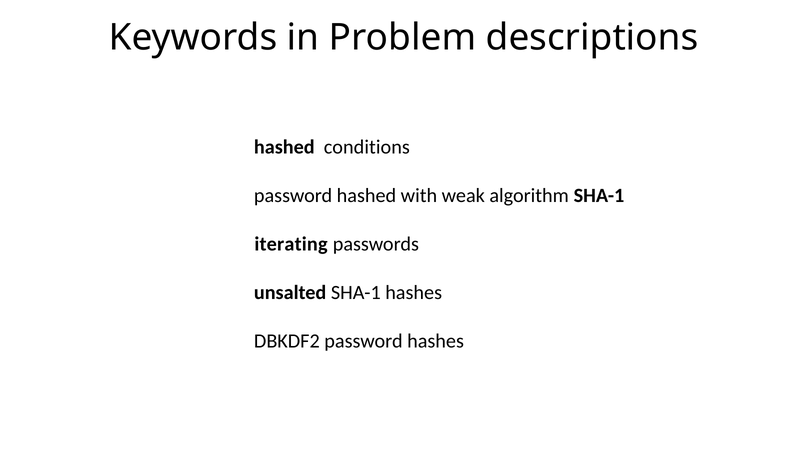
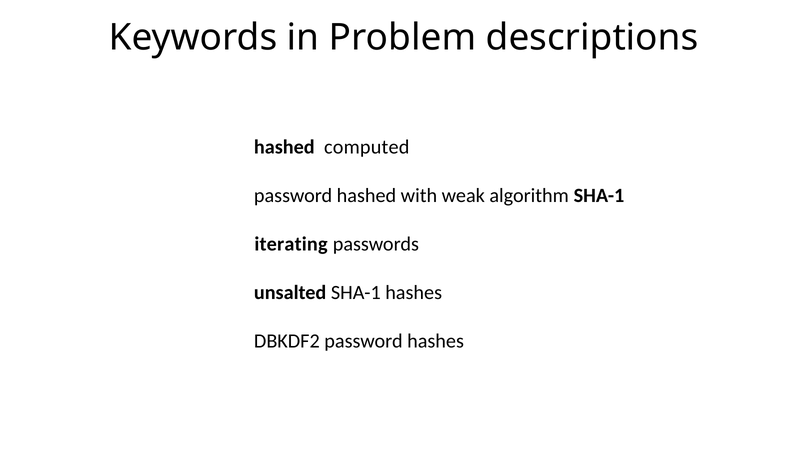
conditions: conditions -> computed (367, 147)
